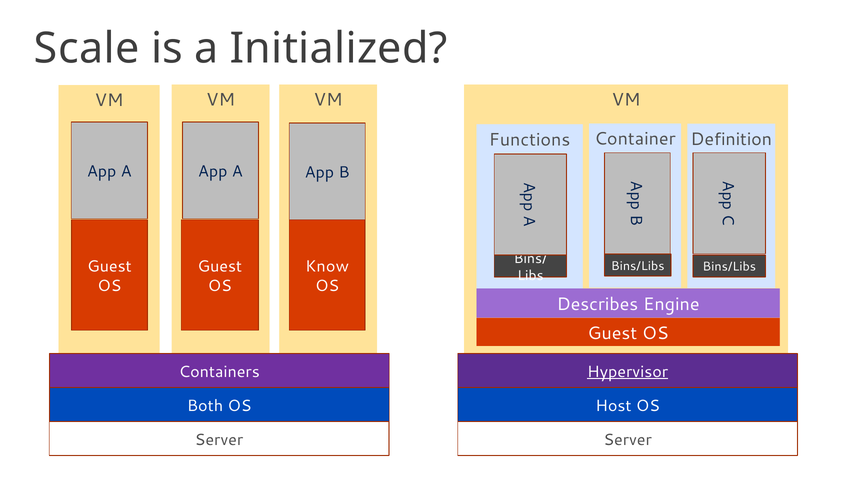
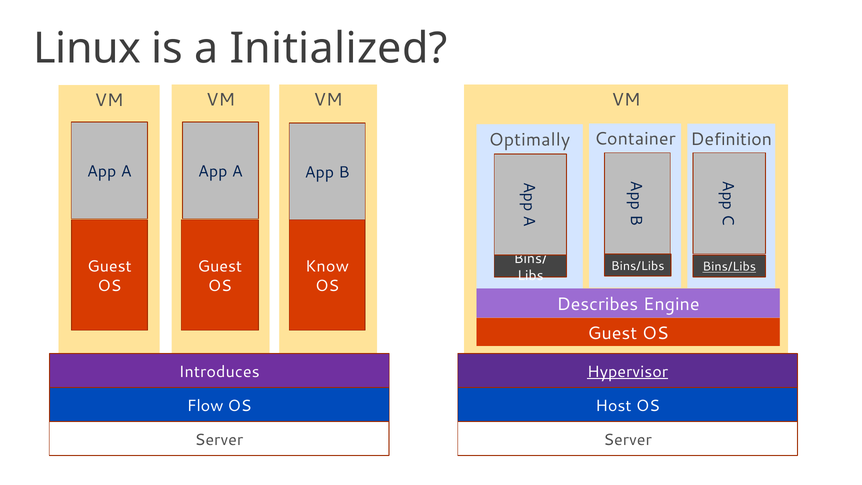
Scale: Scale -> Linux (87, 49)
Functions: Functions -> Optimally (530, 140)
Bins/Libs underline: none -> present (729, 267)
Containers: Containers -> Introduces (219, 372)
Both: Both -> Flow (205, 406)
